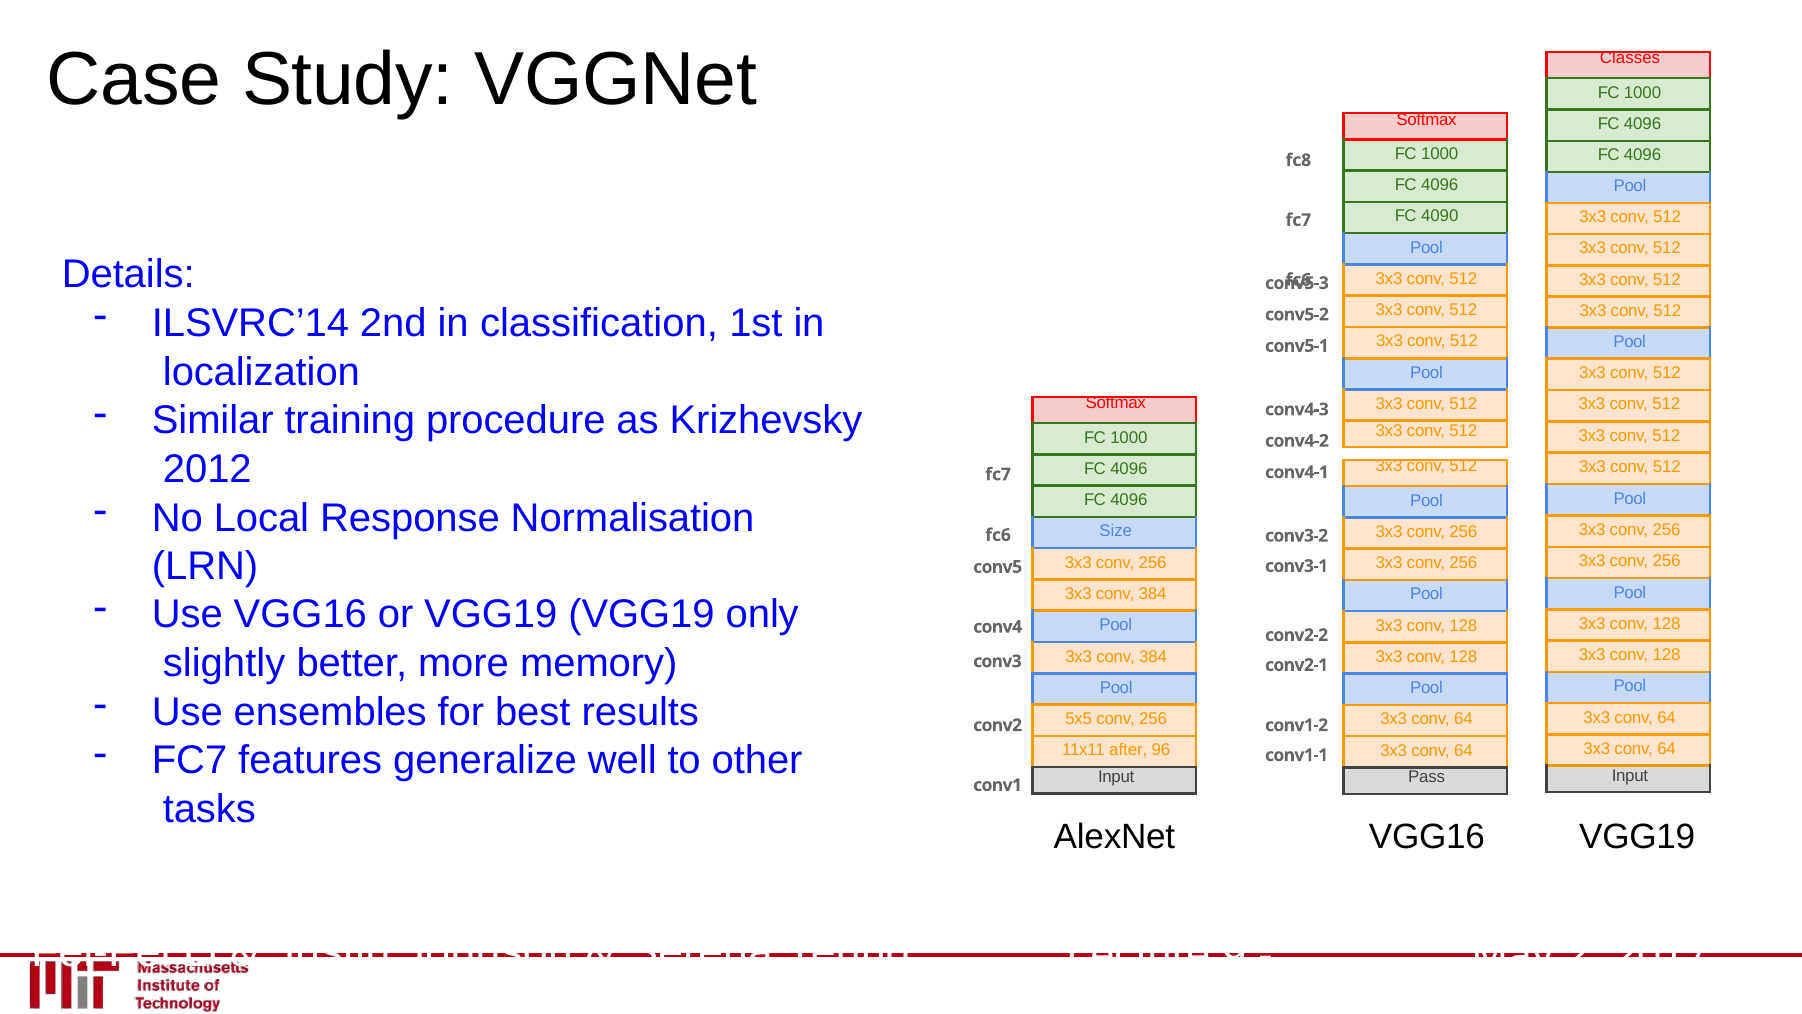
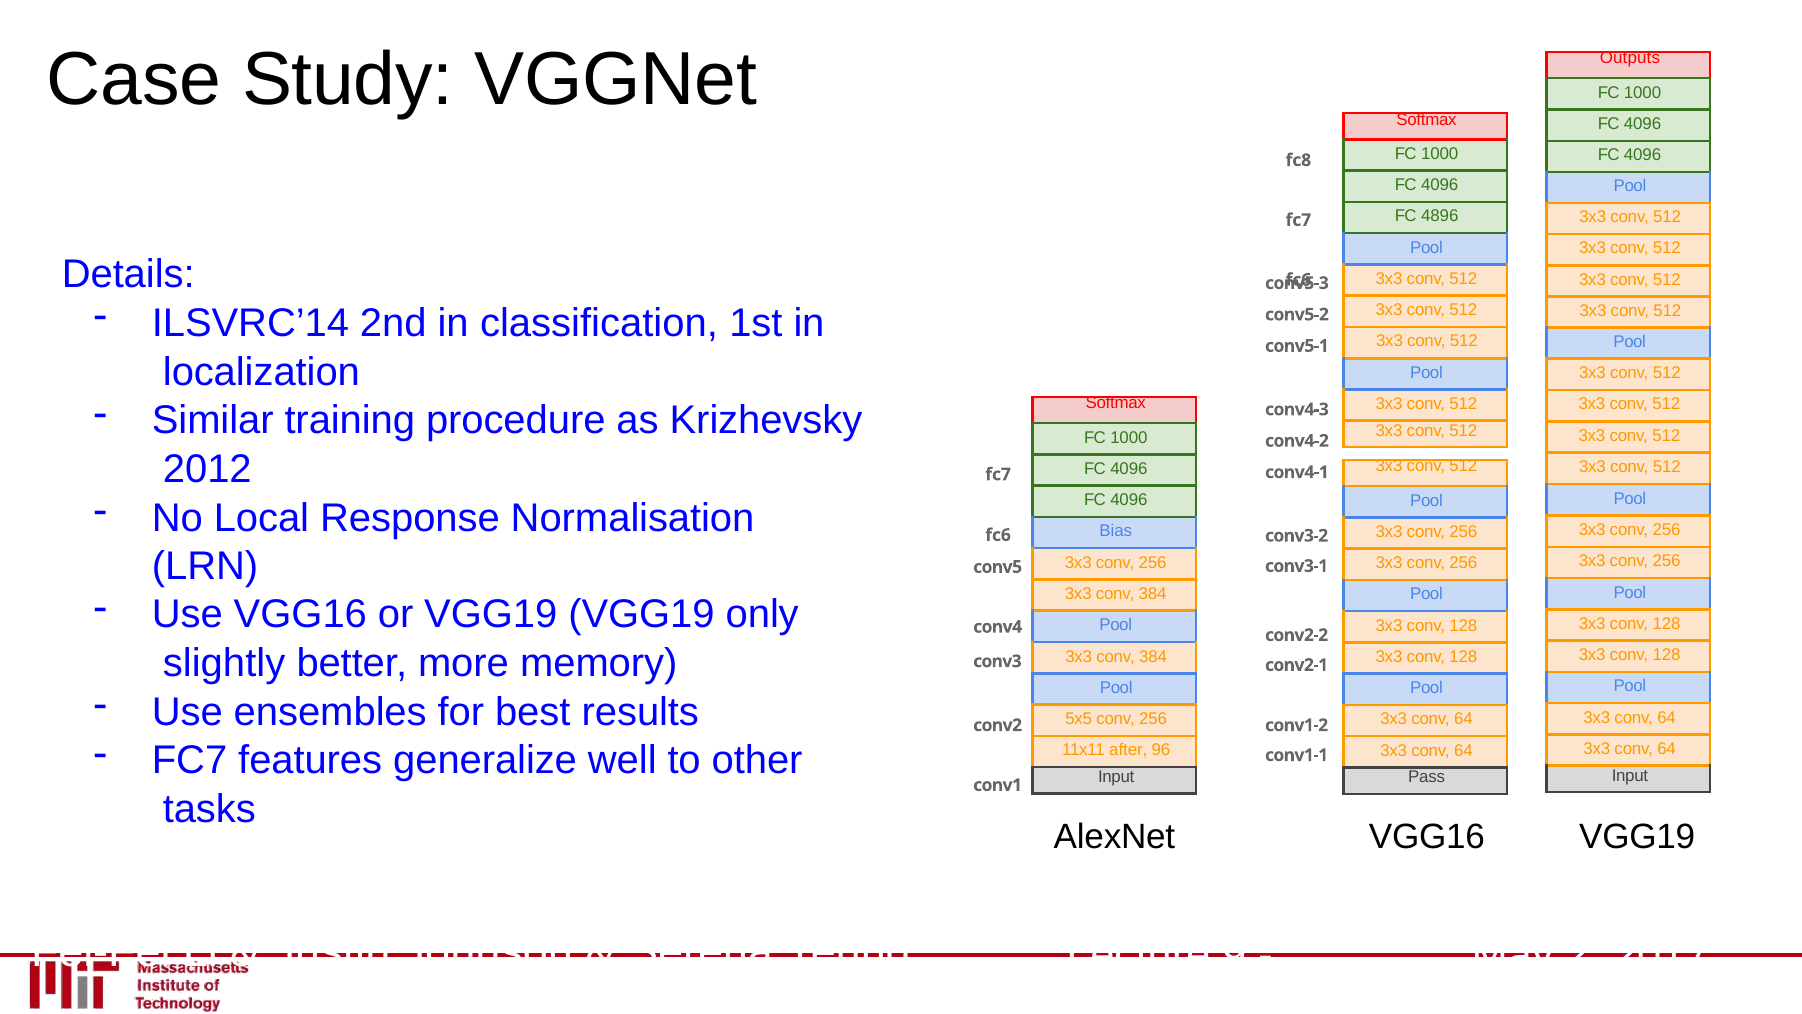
Classes: Classes -> Outputs (1630, 58)
4090: 4090 -> 4896 (1440, 216)
Size: Size -> Bias (1116, 531)
